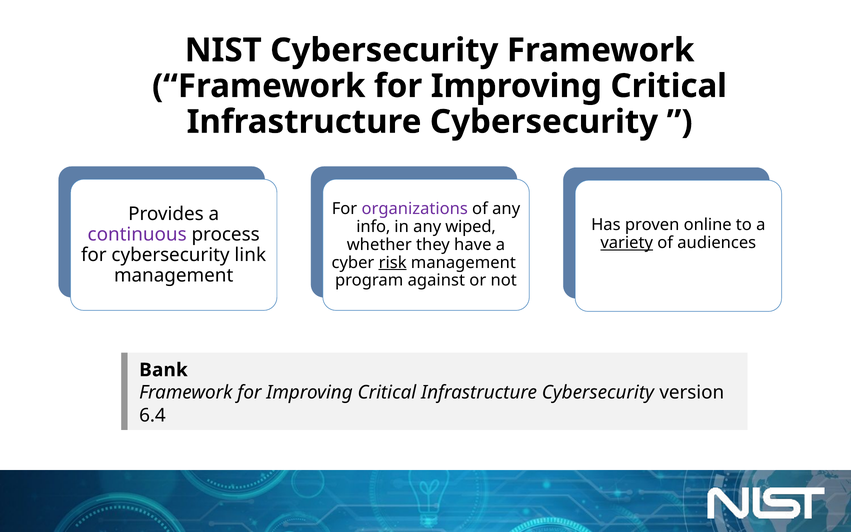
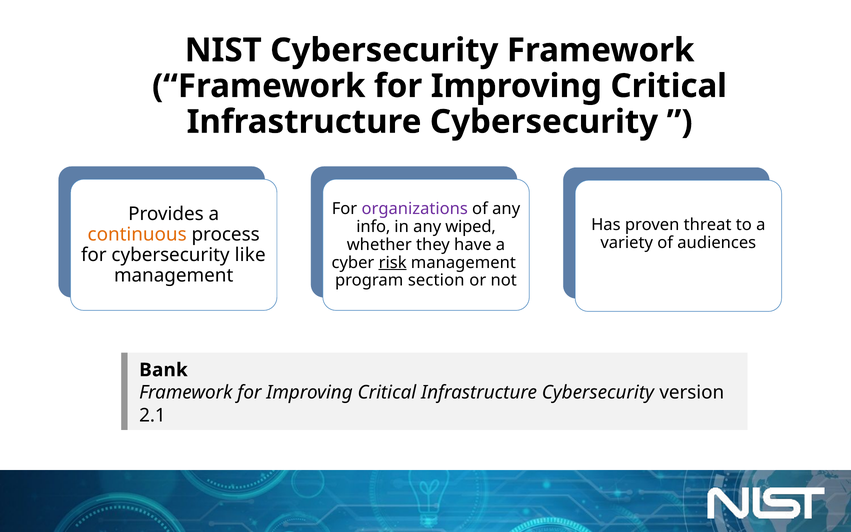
online: online -> threat (708, 225)
continuous colour: purple -> orange (137, 234)
variety underline: present -> none (627, 243)
link: link -> like (250, 255)
against: against -> section (436, 280)
6.4: 6.4 -> 2.1 (152, 415)
